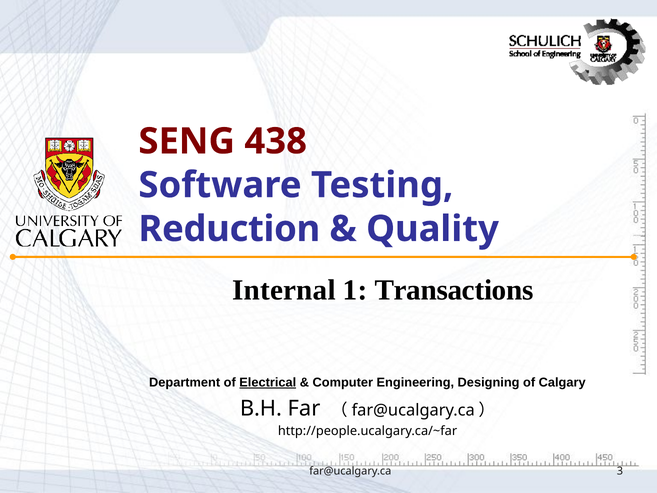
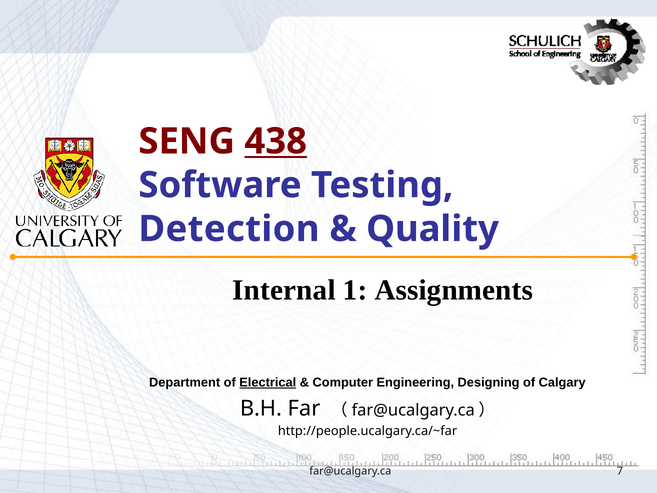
438 underline: none -> present (276, 141)
Reduction: Reduction -> Detection (229, 229)
Transactions: Transactions -> Assignments (454, 290)
3: 3 -> 7 (620, 471)
